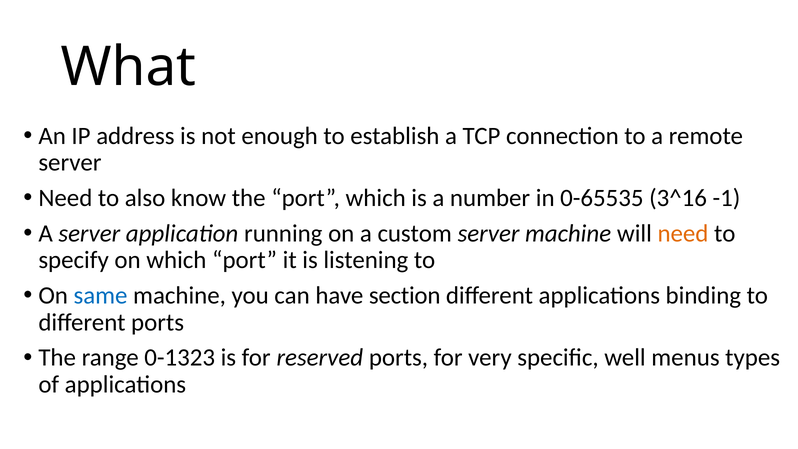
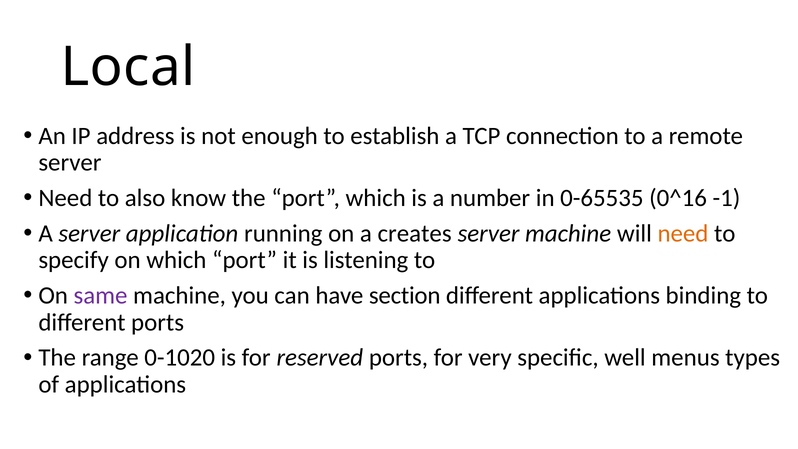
What: What -> Local (128, 67)
3^16: 3^16 -> 0^16 (678, 198)
custom: custom -> creates (415, 233)
same colour: blue -> purple (101, 295)
0-1323: 0-1323 -> 0-1020 (180, 358)
